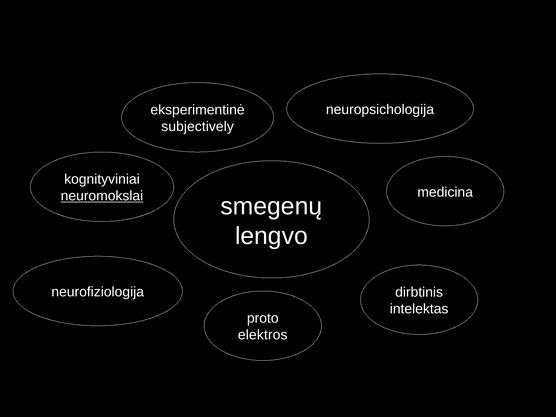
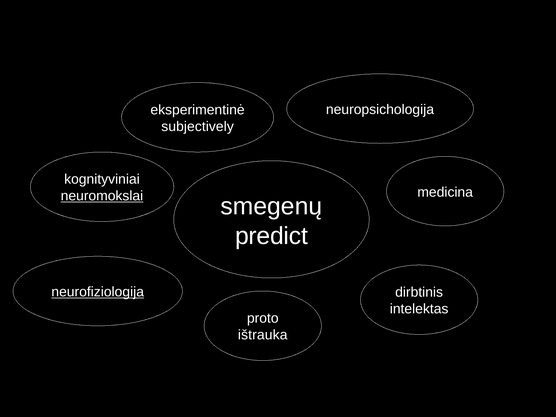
lengvo: lengvo -> predict (271, 236)
neurofiziologija underline: none -> present (98, 292)
elektros: elektros -> ištrauka (263, 335)
